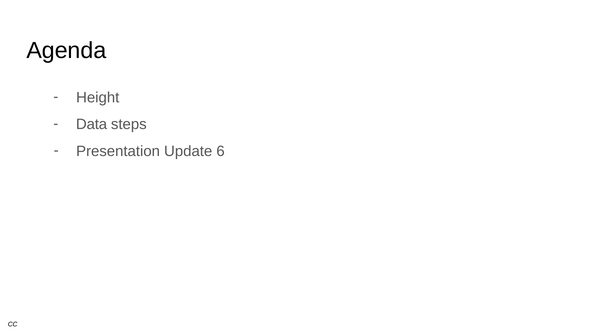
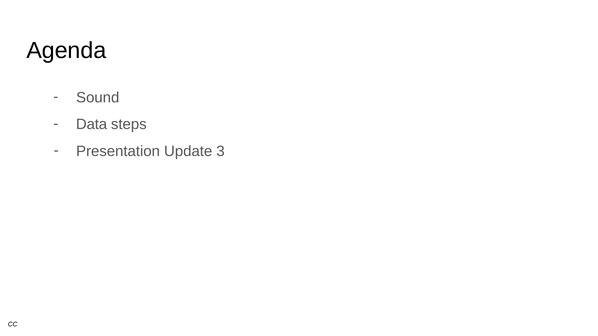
Height: Height -> Sound (98, 98)
6: 6 -> 3 (221, 151)
